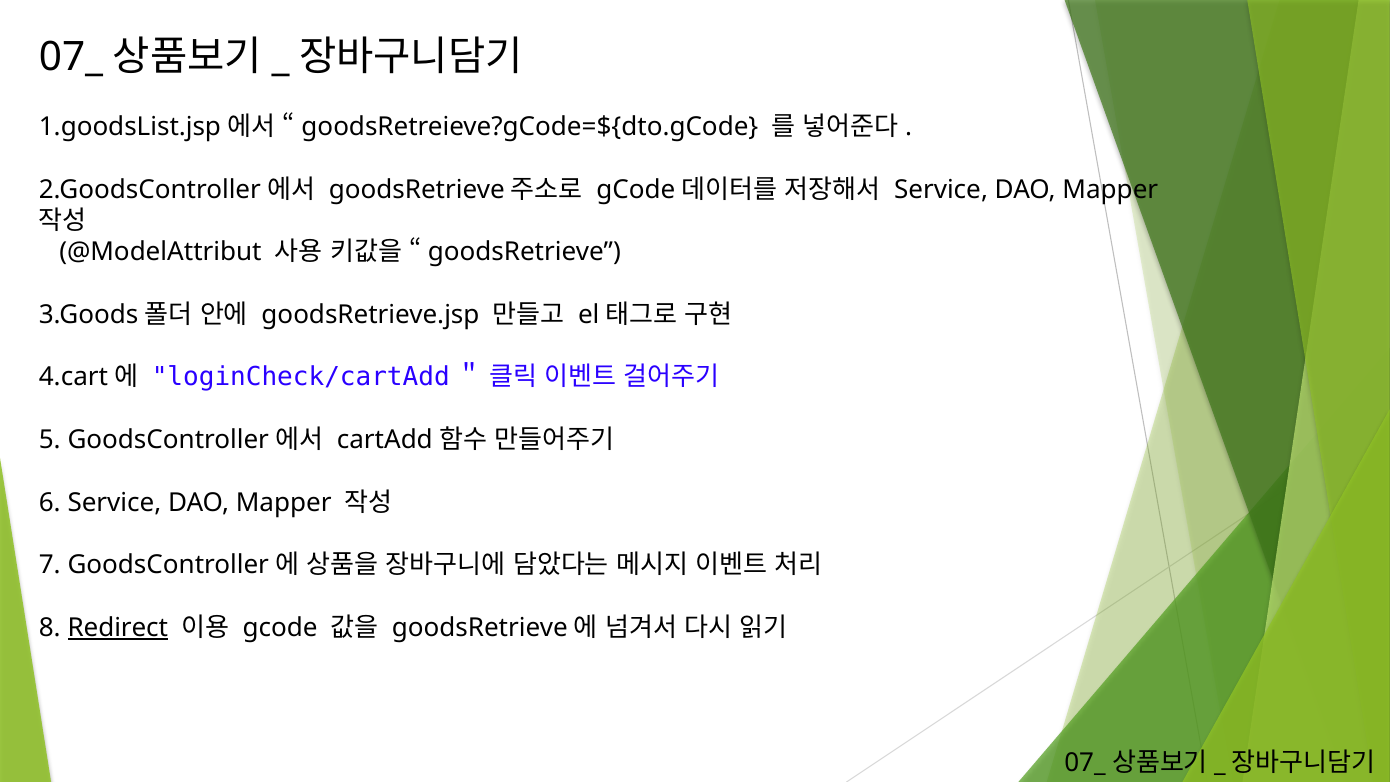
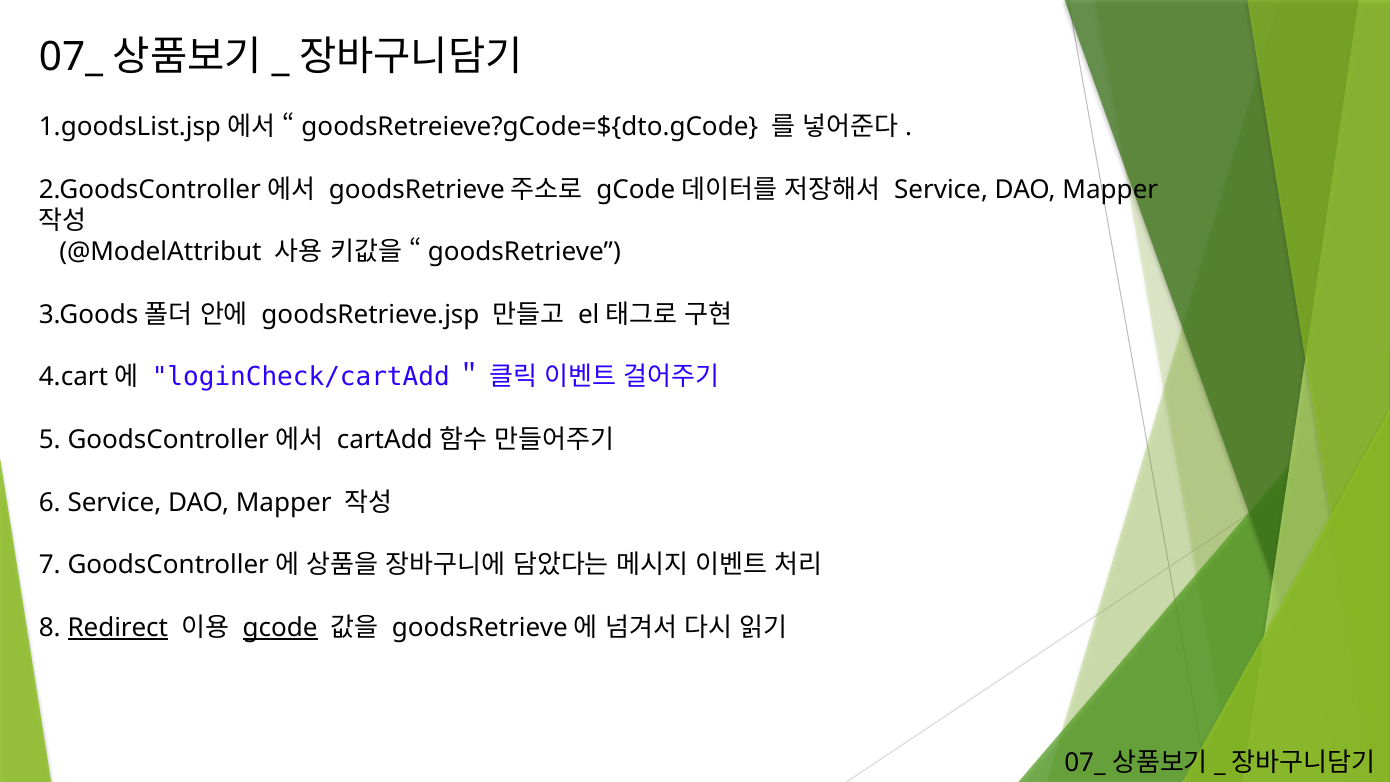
gcode underline: none -> present (280, 627)
